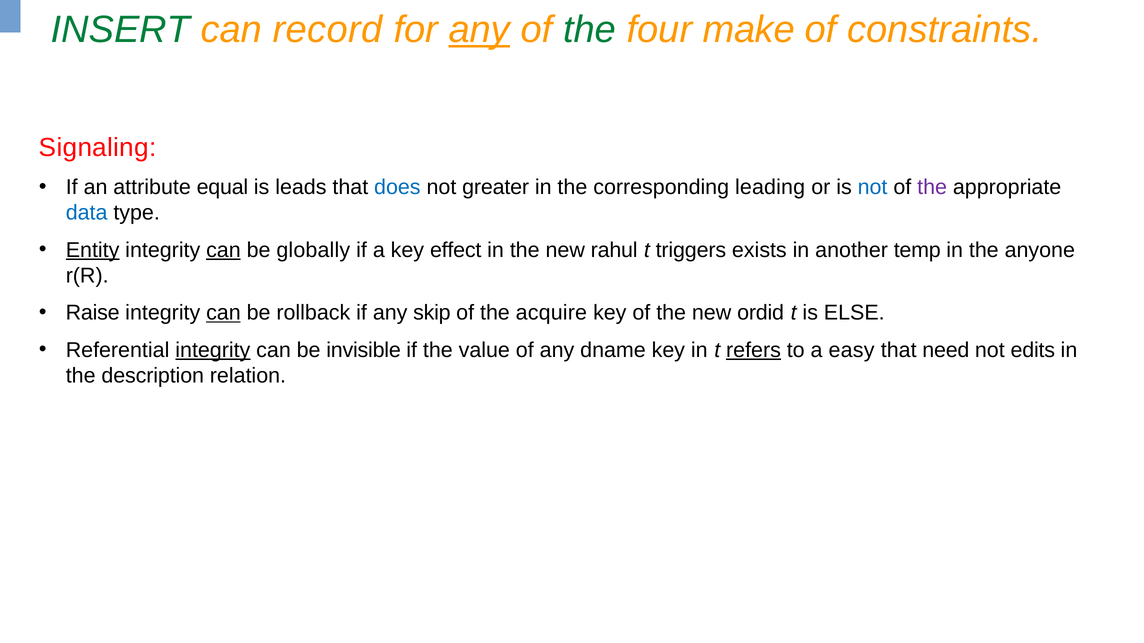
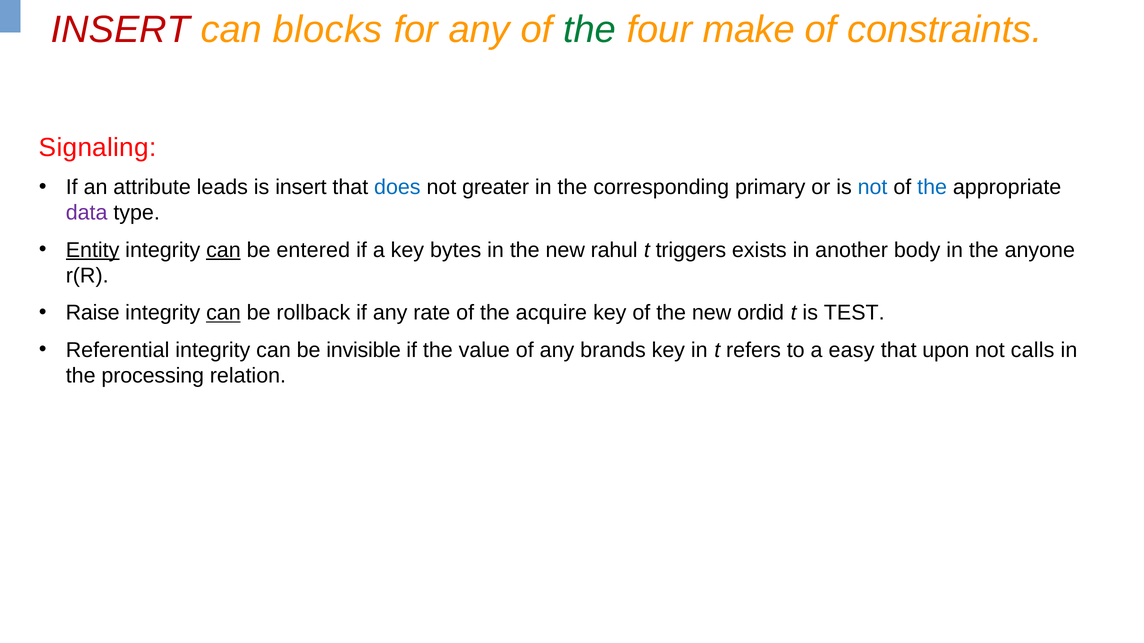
INSERT colour: green -> red (121, 30)
record: record -> blocks (328, 30)
any underline: present -> none (479, 30)
equal: equal -> leads (222, 187)
is leads: leads -> insert (301, 187)
leading: leading -> primary (770, 187)
the colour: purple -> blue (932, 187)
data colour: blue -> purple (87, 213)
globally: globally -> entered (313, 250)
effect: effect -> bytes (456, 250)
temp: temp -> body (917, 250)
skip: skip -> rate (432, 313)
ELSE: ELSE -> TEST (854, 313)
integrity underline: present -> none (213, 350)
dname: dname -> brands (613, 350)
refers underline: present -> none (753, 350)
need: need -> upon (946, 350)
edits: edits -> calls (1033, 350)
description: description -> processing (153, 376)
